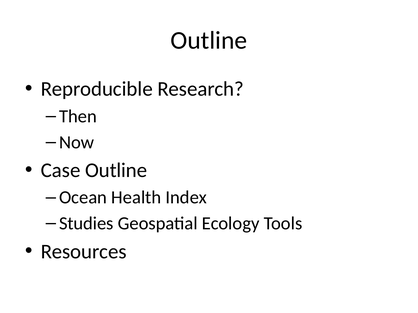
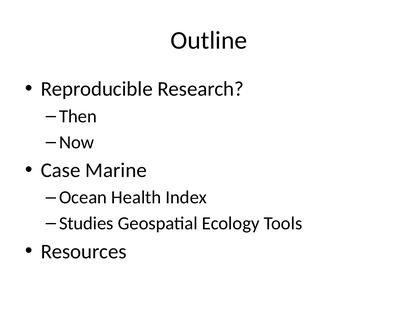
Case Outline: Outline -> Marine (116, 171)
